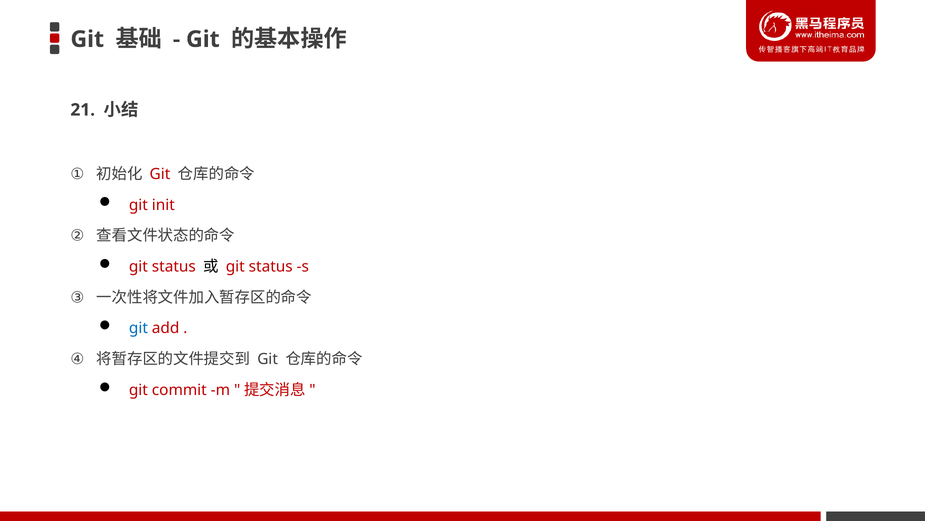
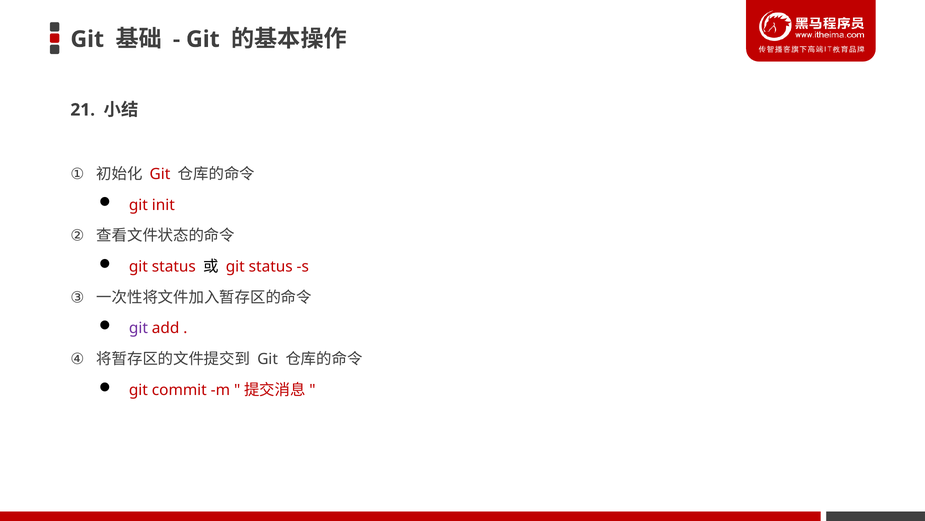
git colour: blue -> purple (138, 328)
